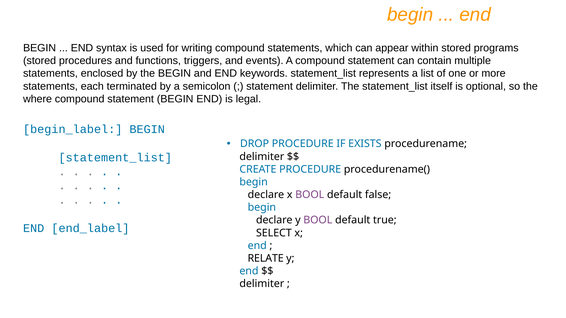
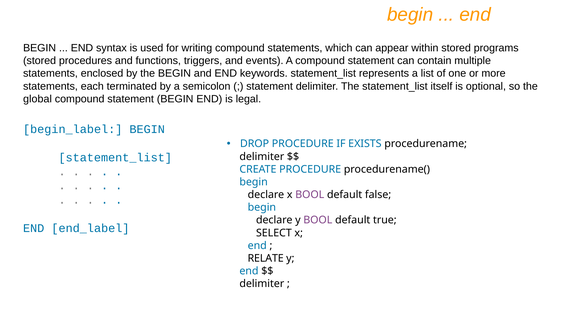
where: where -> global (37, 99)
